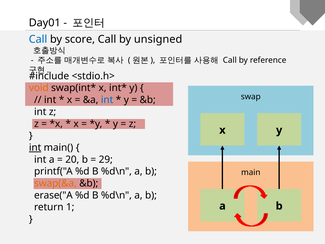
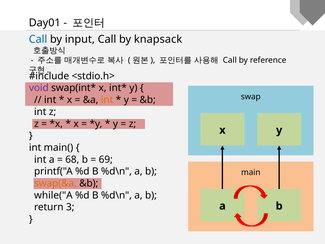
score: score -> input (80, 39)
unsigned: unsigned -> knapsack (158, 39)
void colour: orange -> purple (39, 88)
int colour: blue -> orange (107, 100)
int underline: present -> none (35, 147)
20: 20 -> 68 (72, 159)
29: 29 -> 69 (106, 159)
erase("A: erase("A -> while("A (53, 195)
1: 1 -> 3 (70, 207)
